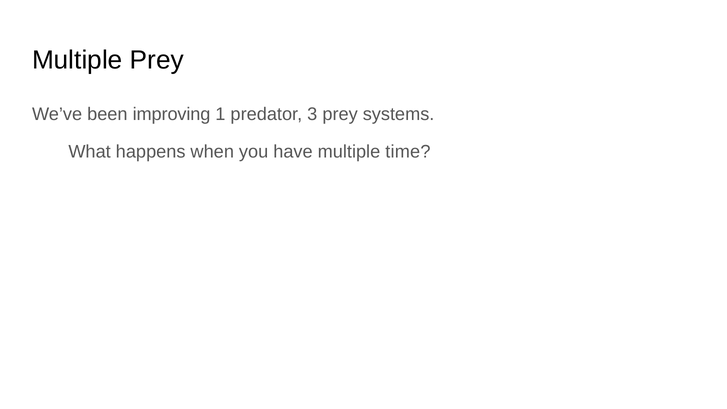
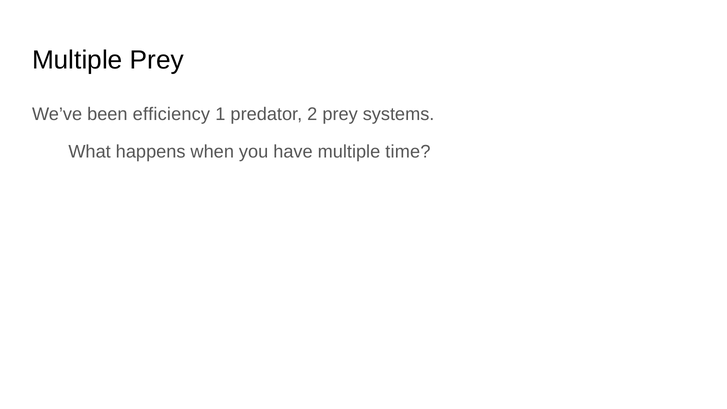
improving: improving -> efficiency (171, 114)
3: 3 -> 2 (312, 114)
